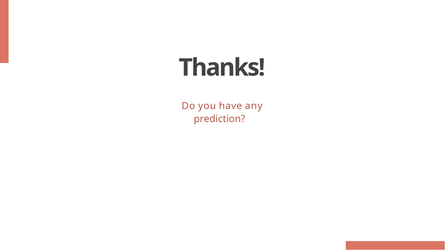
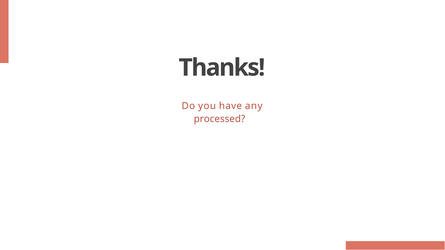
prediction: prediction -> processed (219, 119)
